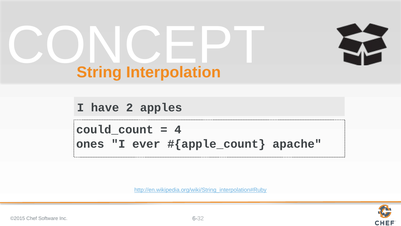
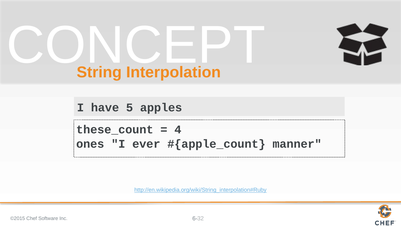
2: 2 -> 5 (130, 108)
could_count: could_count -> these_count (115, 130)
apache: apache -> manner (297, 144)
